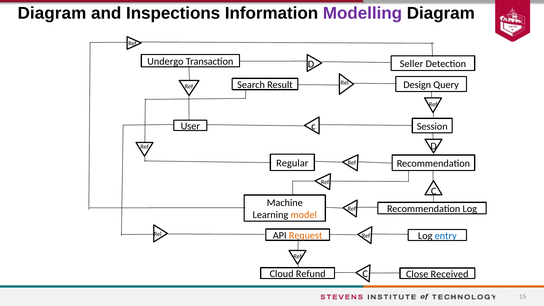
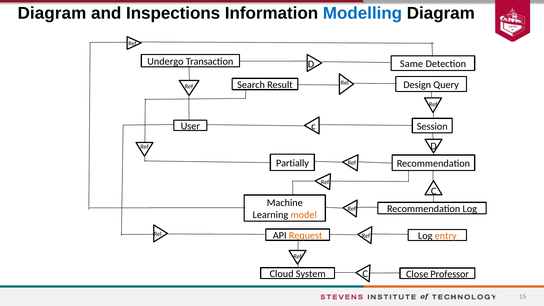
Modelling colour: purple -> blue (362, 13)
Seller: Seller -> Same (412, 64)
Regular: Regular -> Partially (292, 163)
entry colour: blue -> orange (446, 236)
Refund: Refund -> System (311, 274)
Received: Received -> Professor (450, 274)
